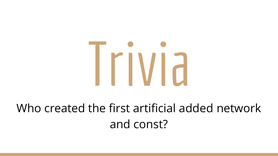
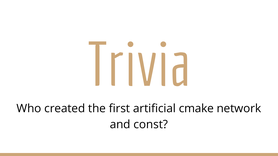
added: added -> cmake (196, 109)
